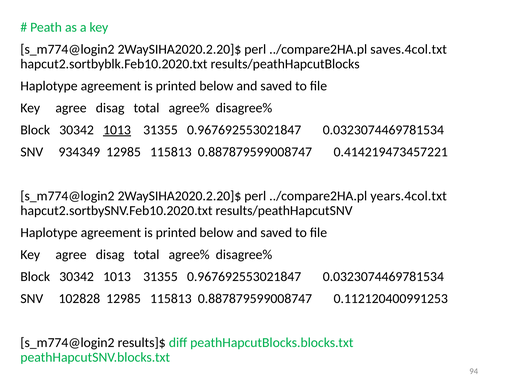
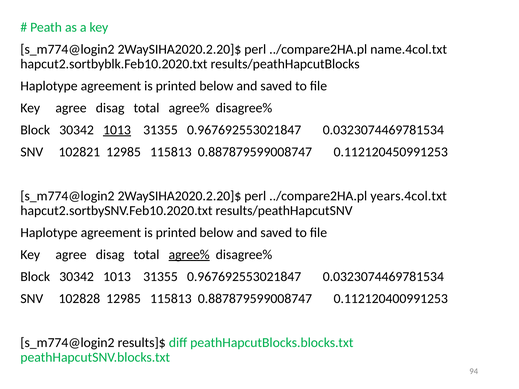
saves.4col.txt: saves.4col.txt -> name.4col.txt (409, 49)
934349: 934349 -> 102821 (79, 152)
0.414219473457221: 0.414219473457221 -> 0.112120450991253 (391, 152)
agree% underline: none -> present (189, 255)
